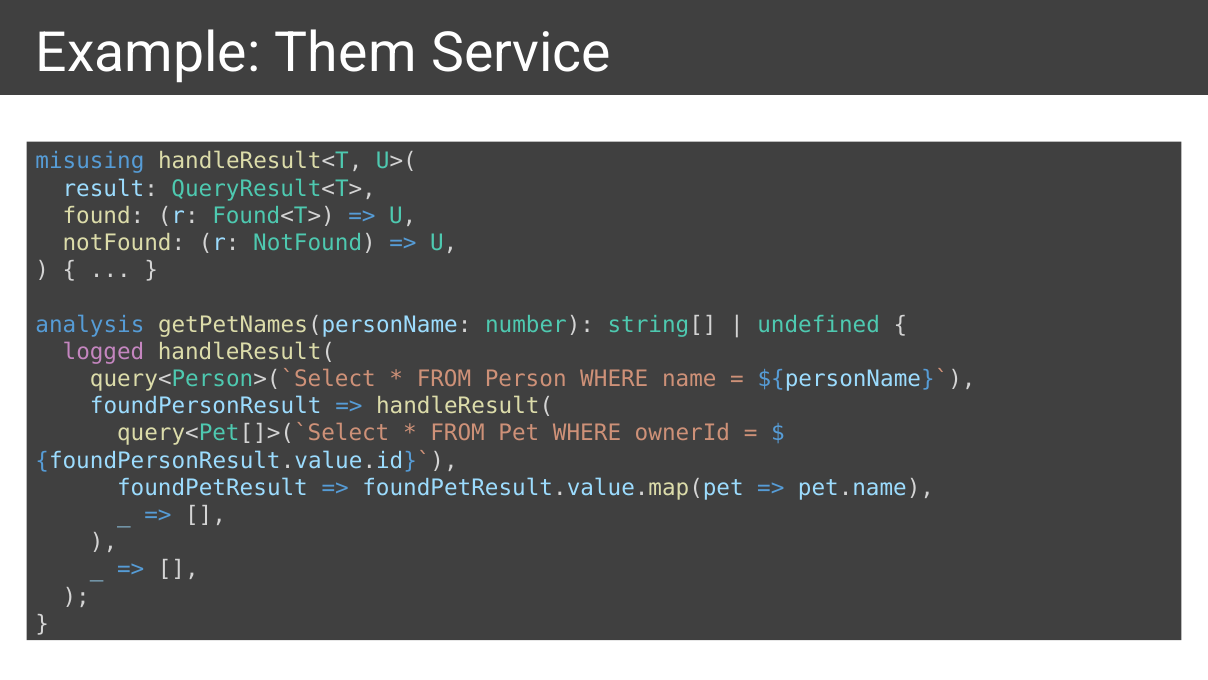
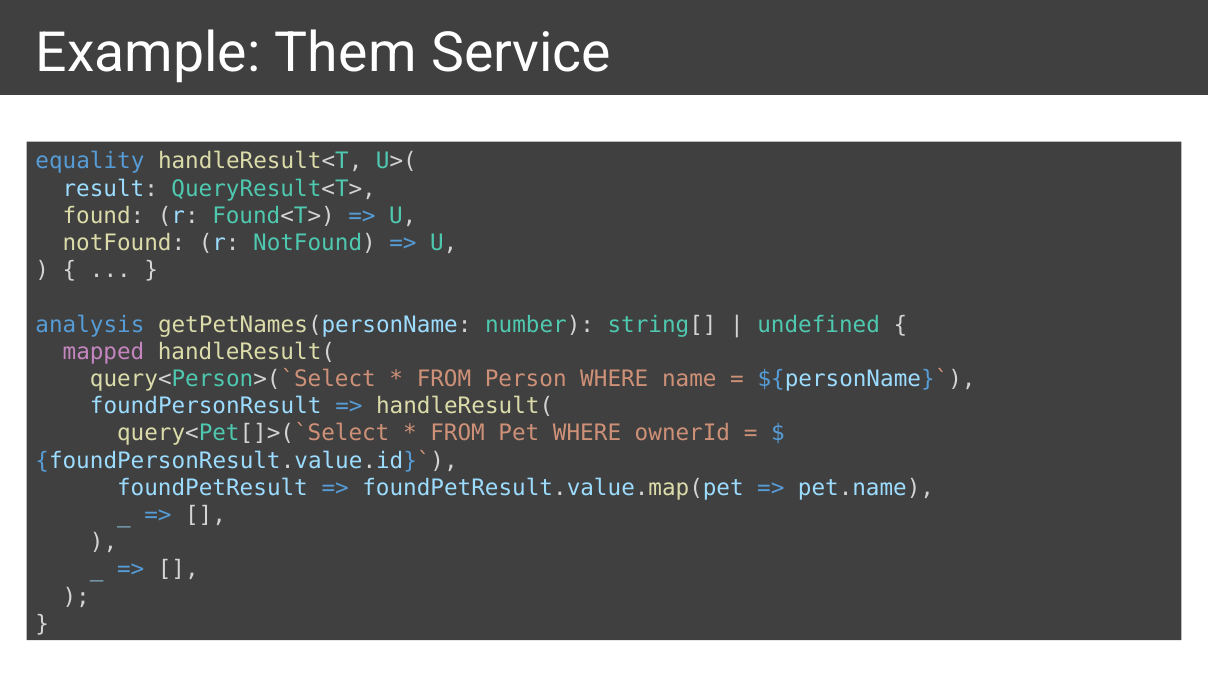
misusing: misusing -> equality (90, 161)
logged: logged -> mapped (103, 351)
